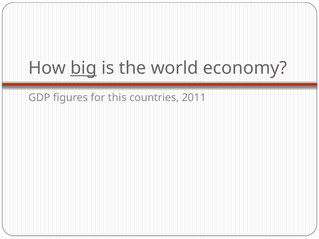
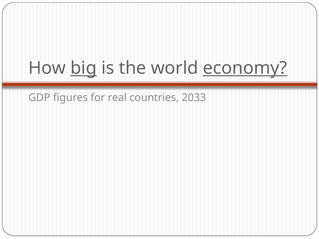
economy underline: none -> present (245, 68)
this: this -> real (117, 98)
2011: 2011 -> 2033 (194, 98)
